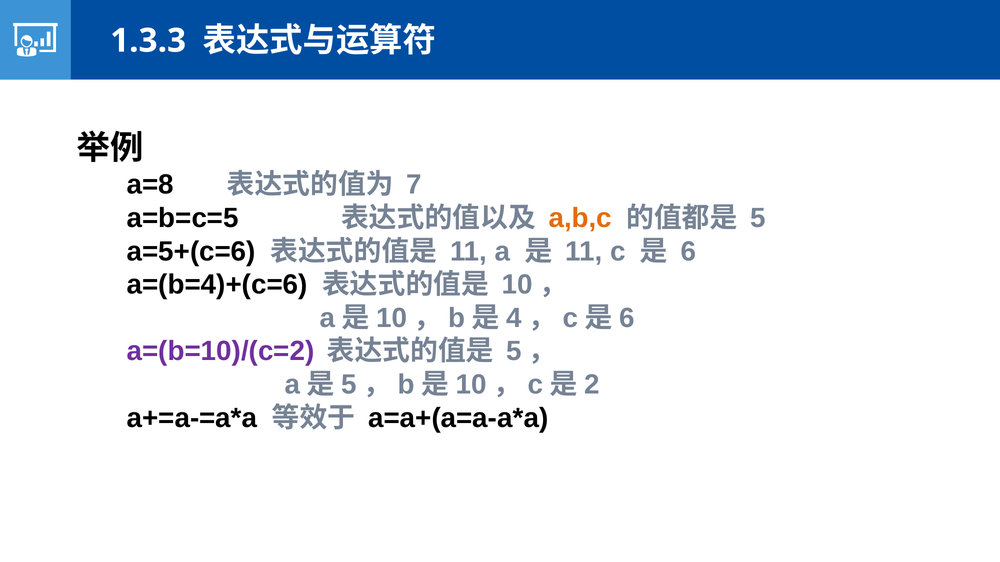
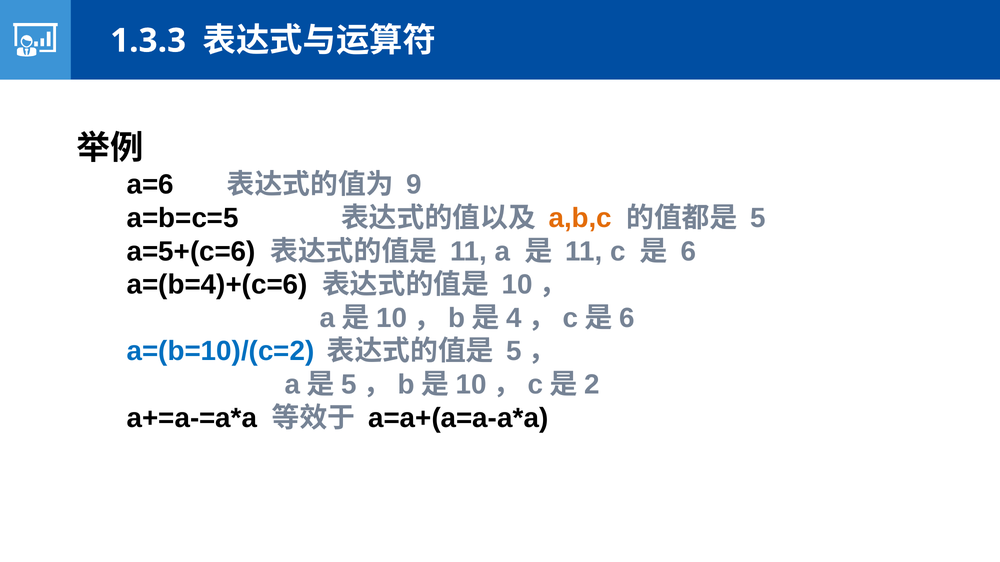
a=8: a=8 -> a=6 (150, 185)
7: 7 -> 9 (414, 185)
a=(b=10)/(c=2 colour: purple -> blue (221, 352)
